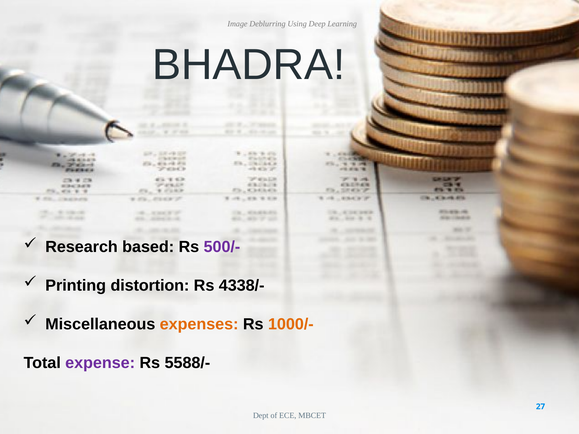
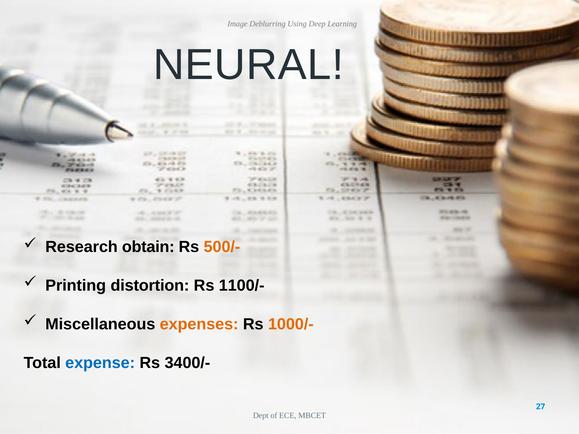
BHADRA: BHADRA -> NEURAL (249, 65)
based: based -> obtain (148, 247)
500/- colour: purple -> orange (222, 247)
4338/-: 4338/- -> 1100/- (242, 286)
expense colour: purple -> blue (100, 363)
5588/-: 5588/- -> 3400/- (187, 363)
